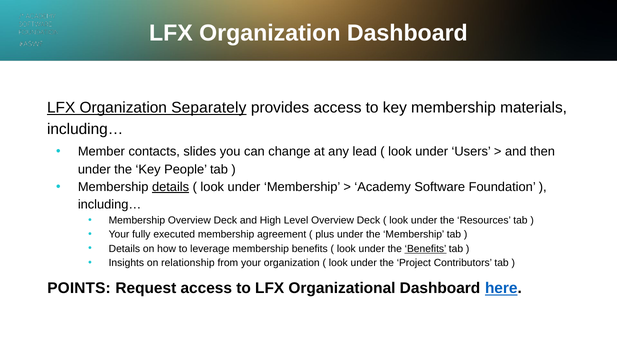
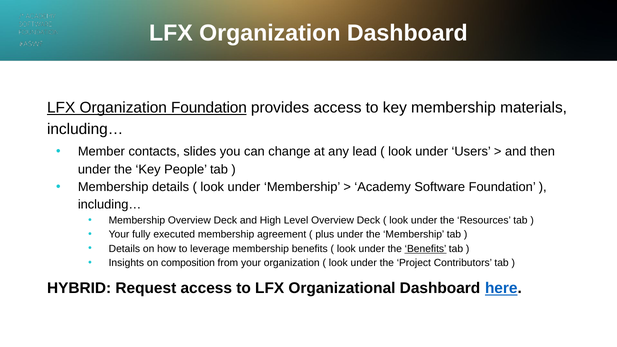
Organization Separately: Separately -> Foundation (209, 108)
details underline: present -> none (171, 187)
relationship: relationship -> composition (188, 263)
POINTS: POINTS -> HYBRID (79, 288)
